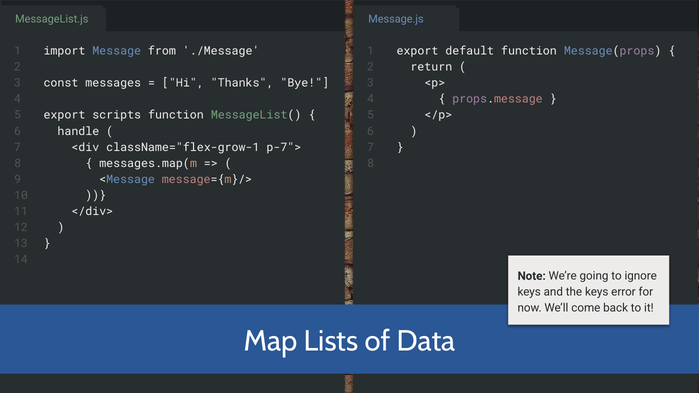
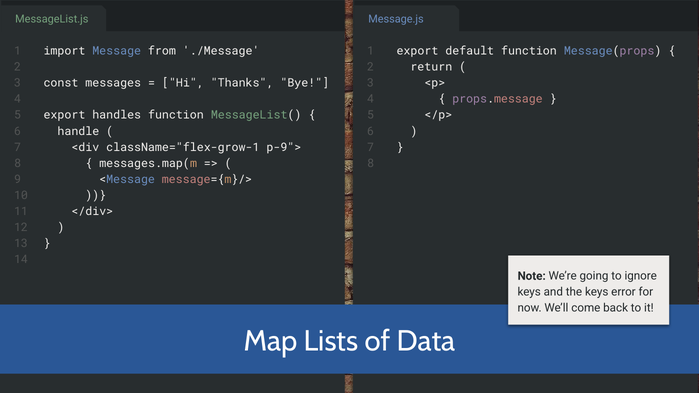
scripts: scripts -> handles (117, 115)
p-7">: p-7"> -> p-9"> (284, 147)
